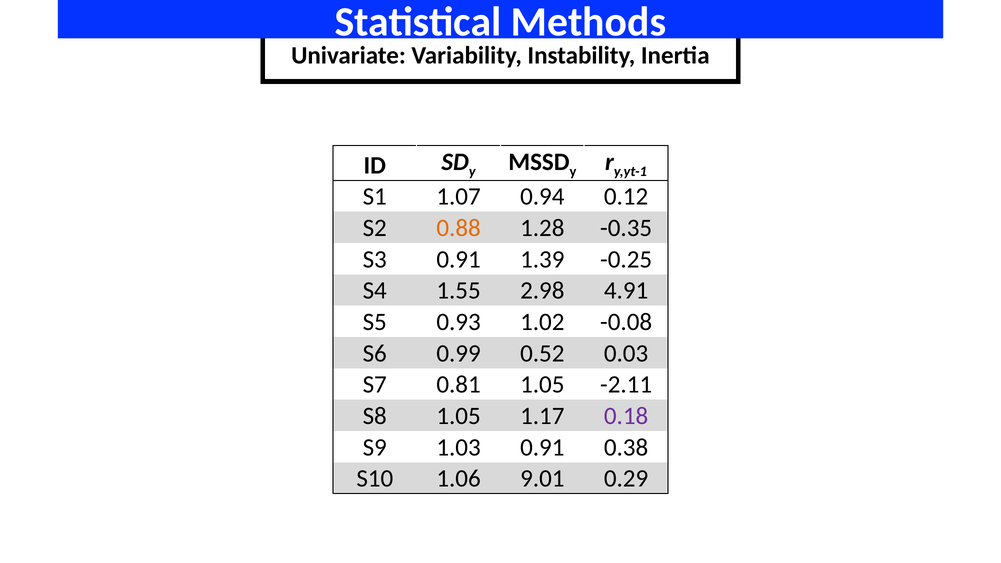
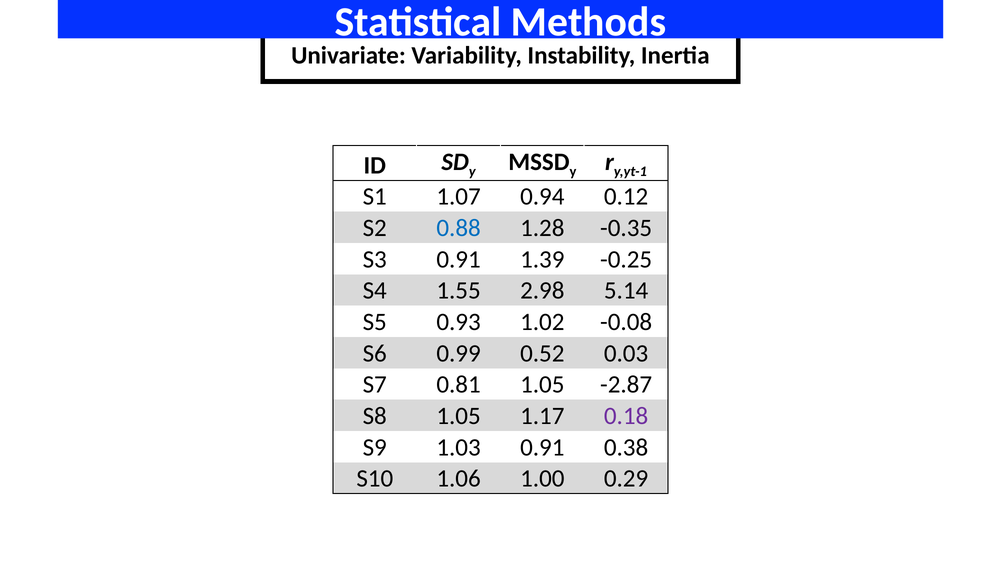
0.88 colour: orange -> blue (459, 228)
4.91: 4.91 -> 5.14 (626, 291)
-2.11: -2.11 -> -2.87 (626, 385)
9.01: 9.01 -> 1.00 (542, 479)
